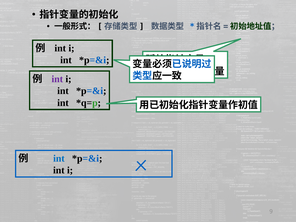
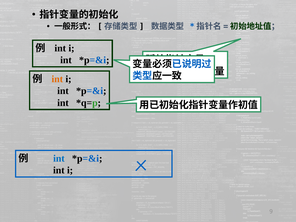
int colour: purple -> orange (57, 79)
